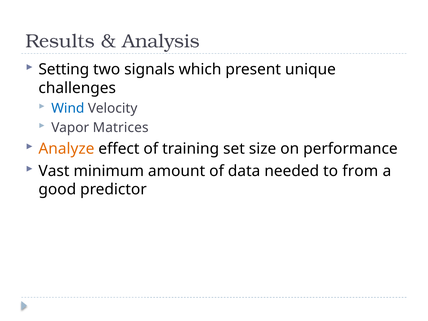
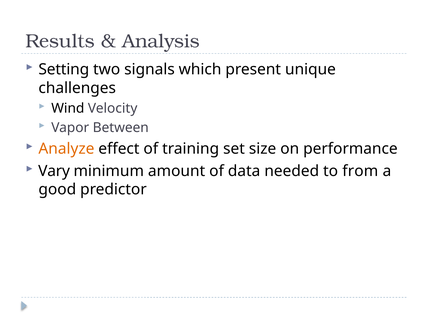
Wind colour: blue -> black (68, 108)
Matrices: Matrices -> Between (121, 128)
Vast: Vast -> Vary (54, 171)
